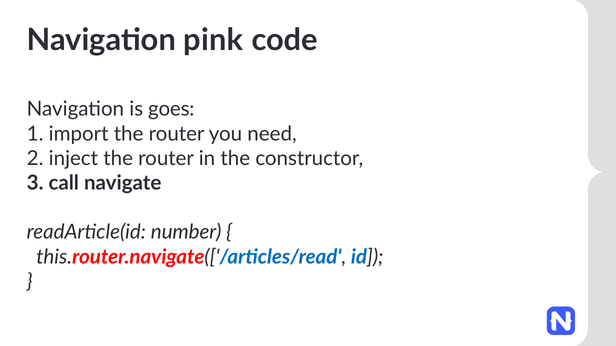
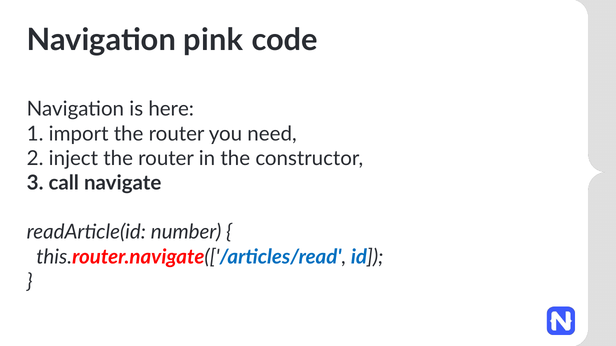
goes: goes -> here (171, 109)
